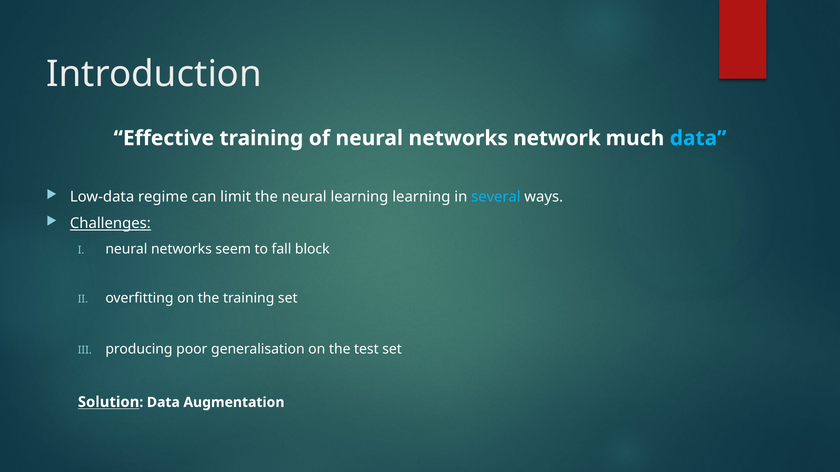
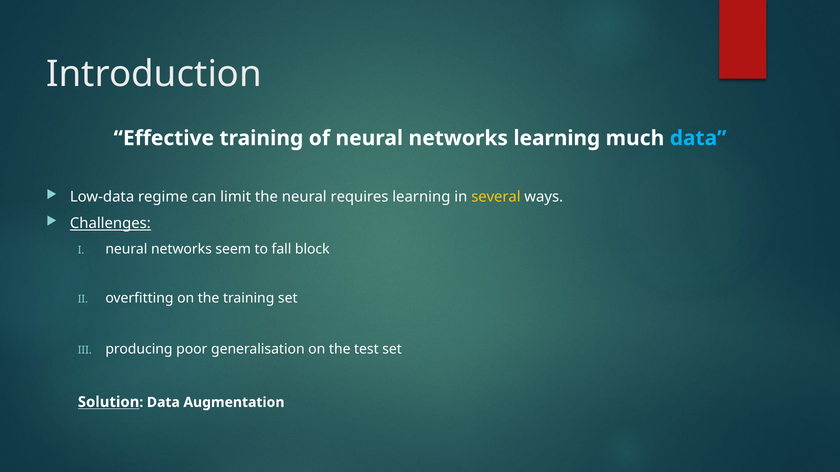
networks network: network -> learning (557, 138)
neural learning: learning -> requires (359, 197)
several colour: light blue -> yellow (496, 197)
